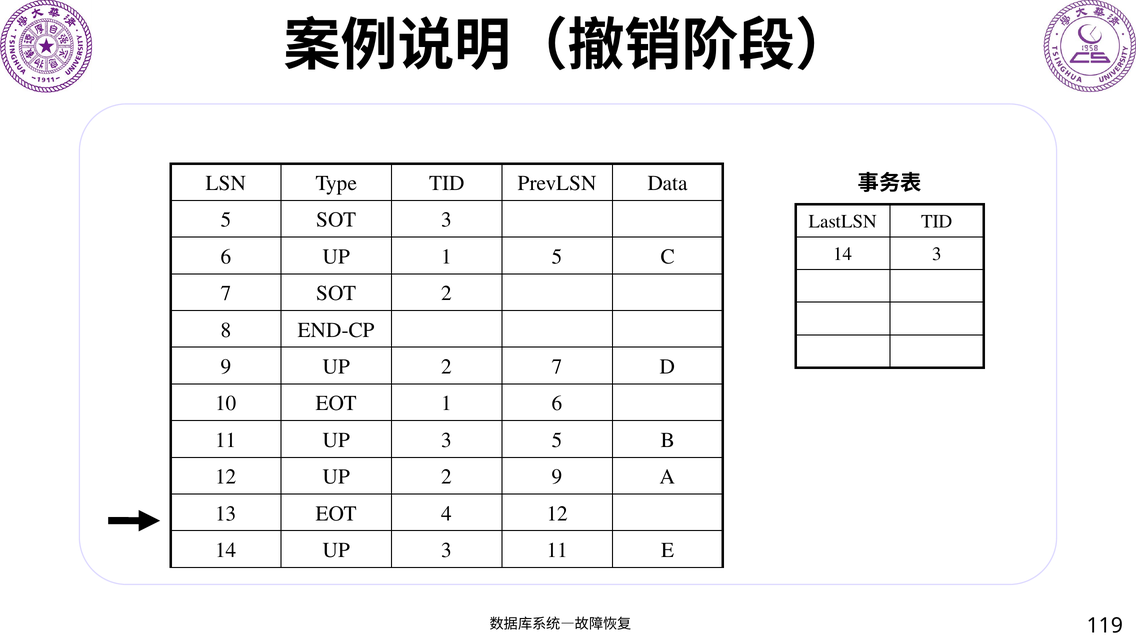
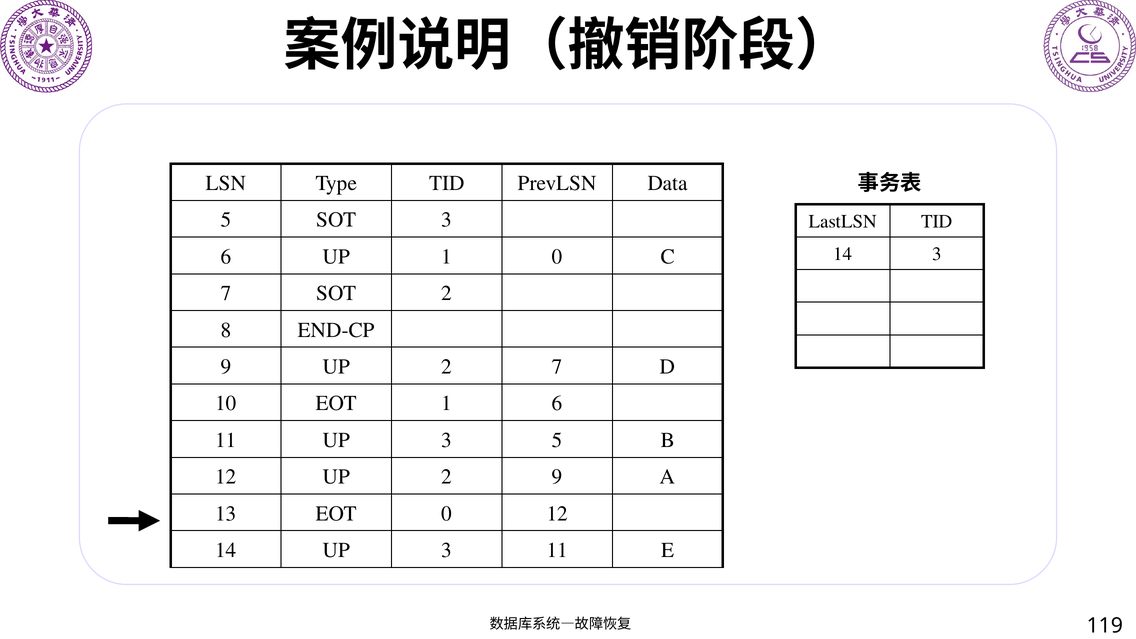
1 5: 5 -> 0 (557, 257)
EOT 4: 4 -> 0 (447, 513)
